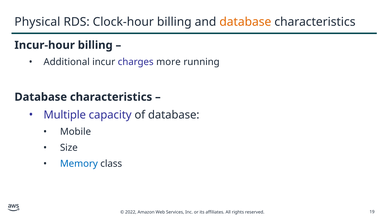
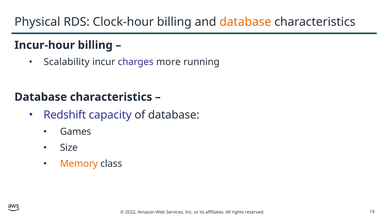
Additional: Additional -> Scalability (67, 62)
Multiple: Multiple -> Redshift (65, 115)
Mobile: Mobile -> Games (76, 132)
Memory colour: blue -> orange (79, 163)
